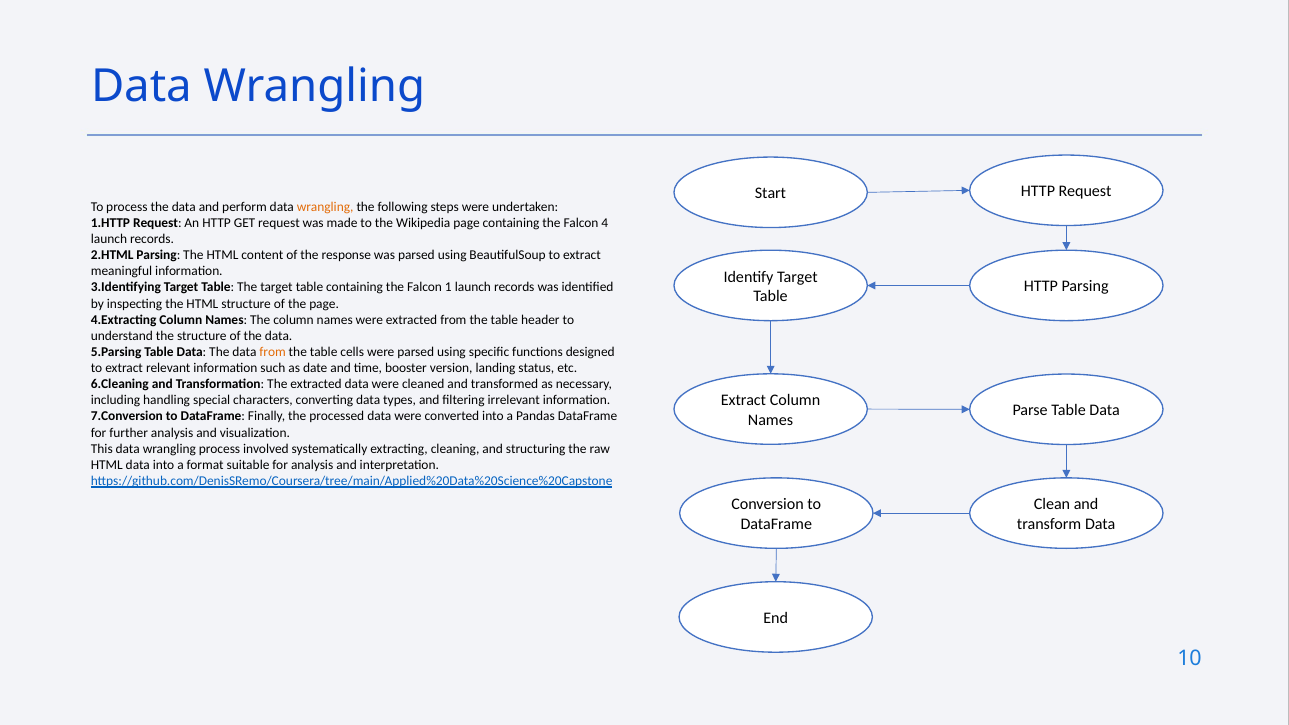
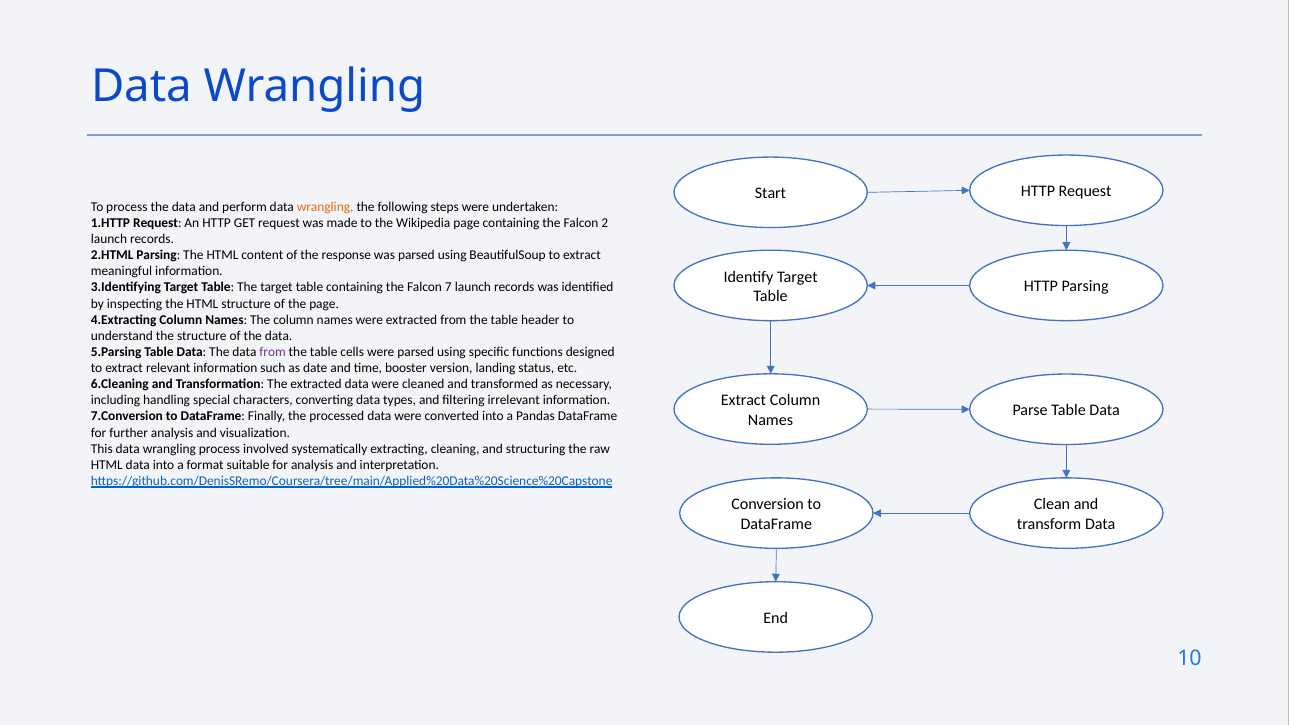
4: 4 -> 2 (605, 223)
1: 1 -> 7 (448, 287)
from colour: orange -> purple (273, 352)
